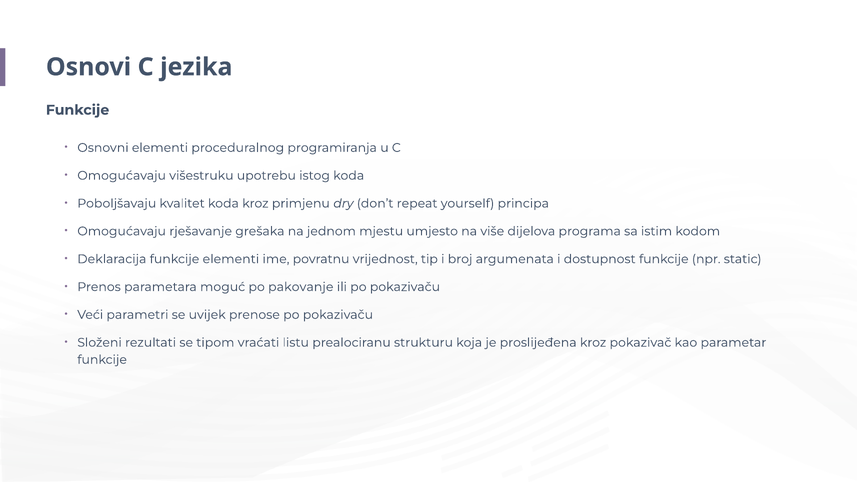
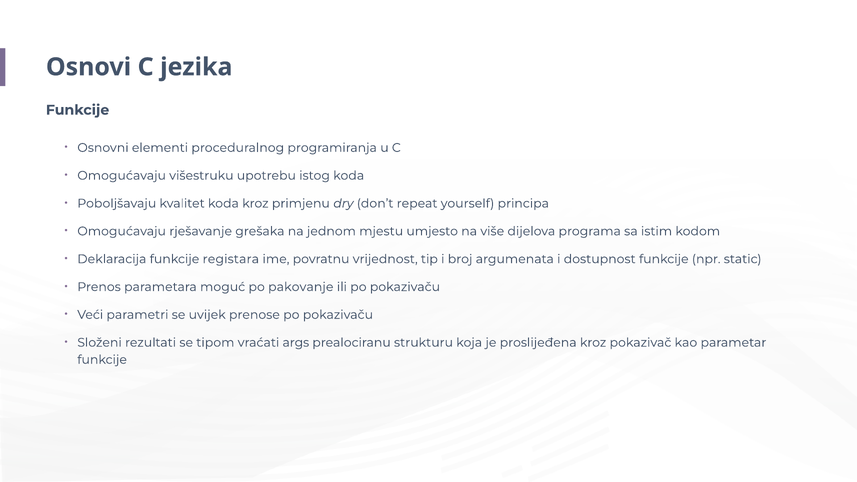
funkcije elementi: elementi -> registara (231, 259)
listu: listu -> args (296, 343)
